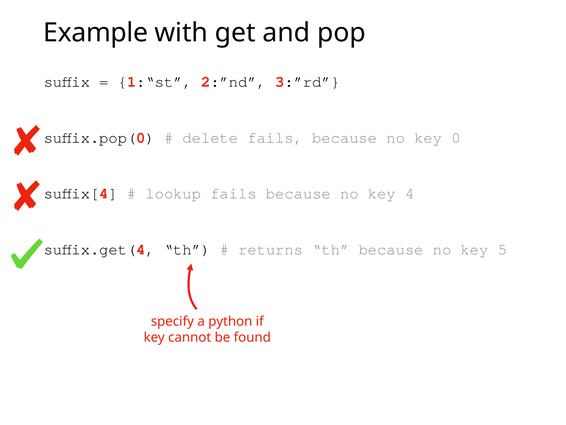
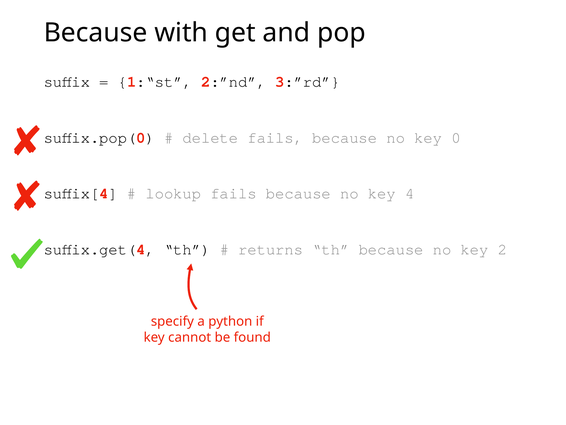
Example: Example -> Because (96, 33)
5: 5 -> 2 (502, 249)
